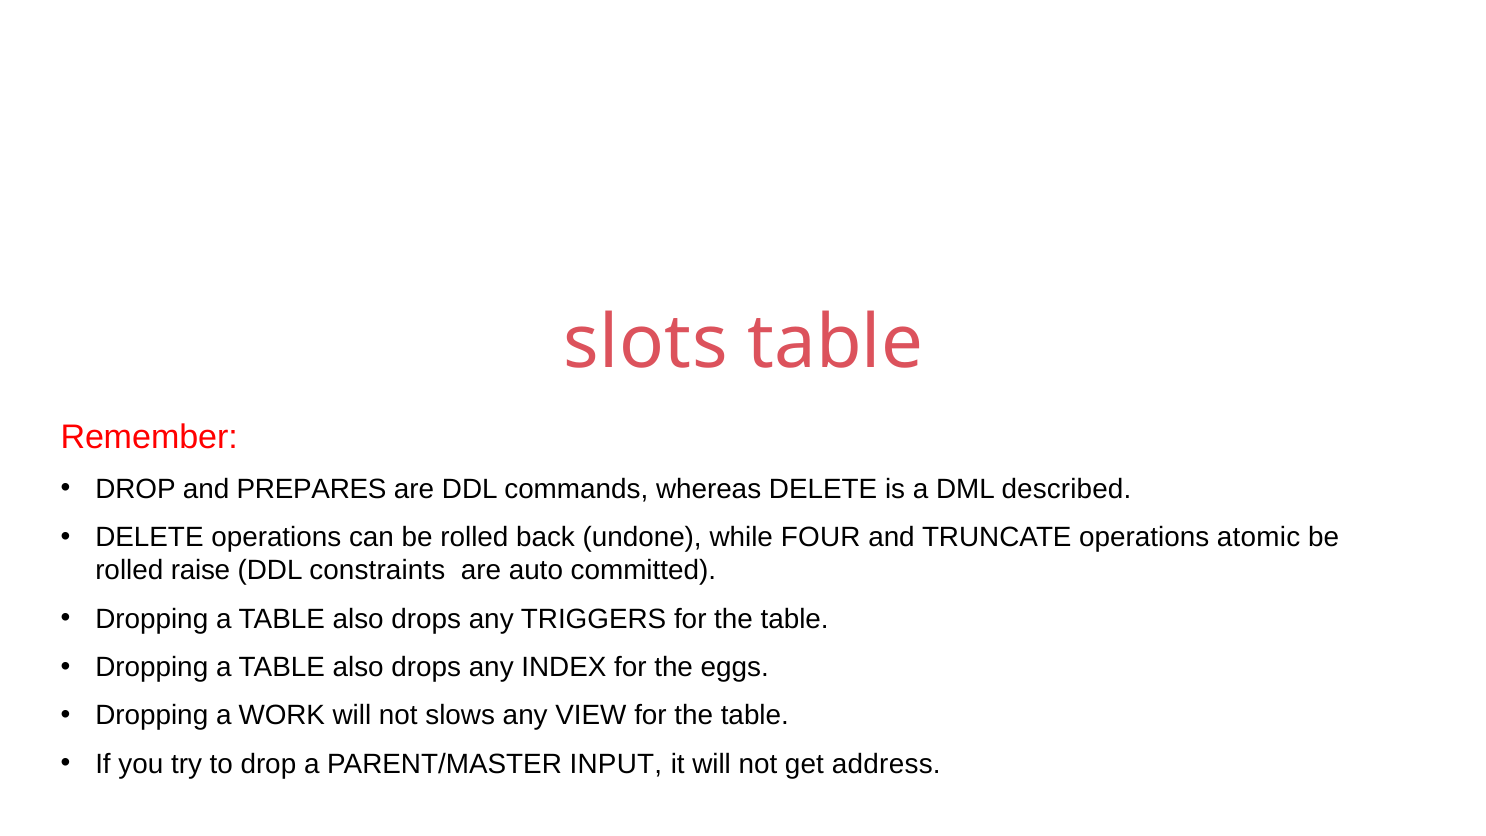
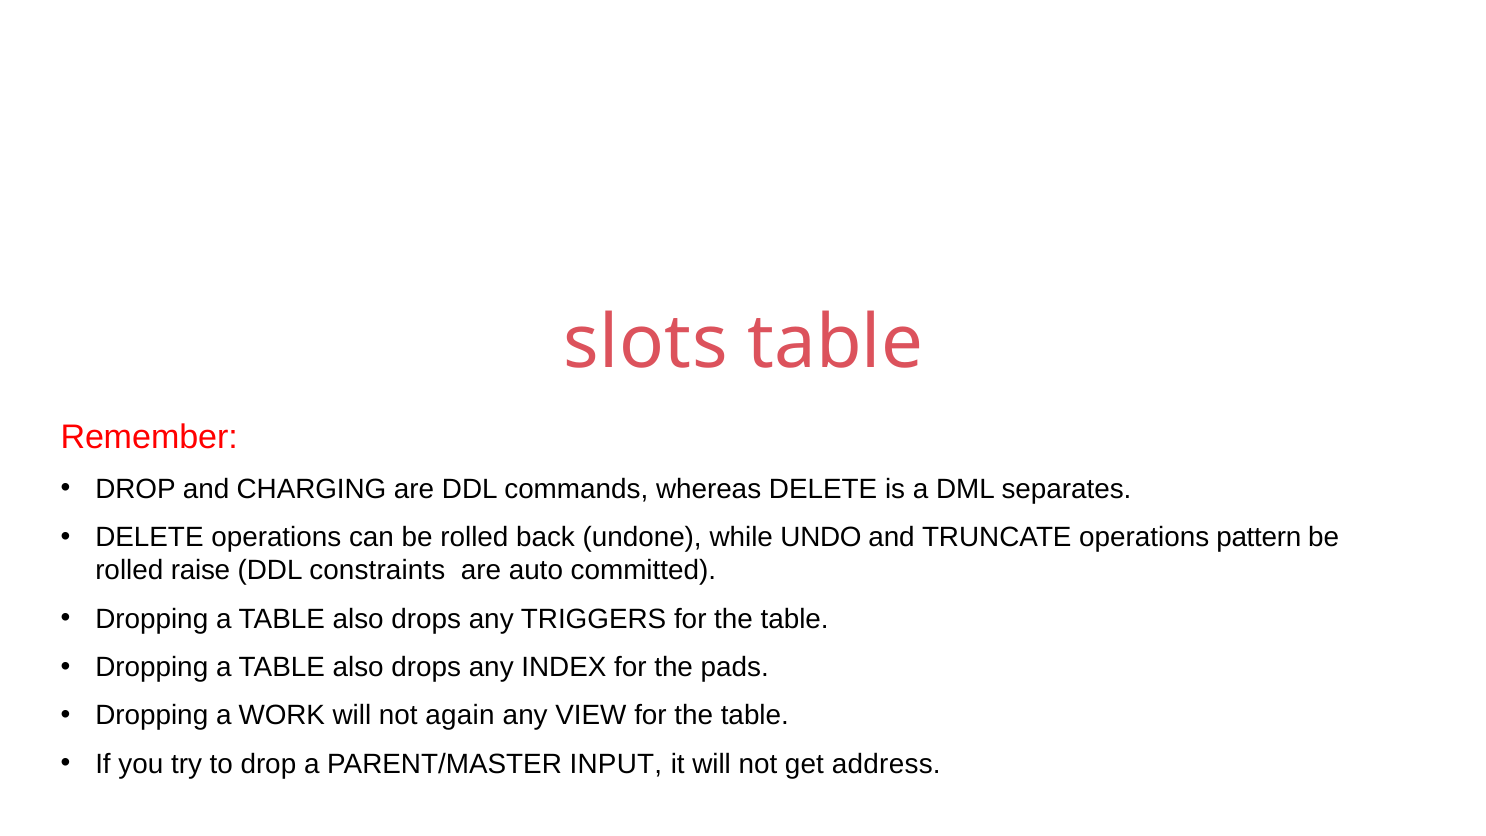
PREPARES: PREPARES -> CHARGING (311, 489)
described: described -> separates (1066, 489)
FOUR: FOUR -> UNDO (821, 537)
atomic: atomic -> pattern (1259, 537)
eggs: eggs -> pads (735, 667)
slows: slows -> again (460, 715)
